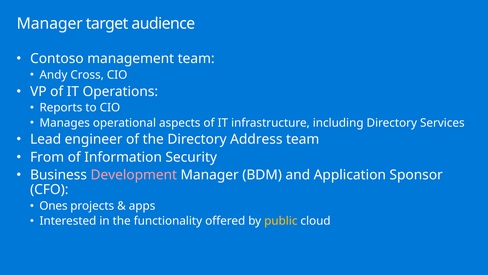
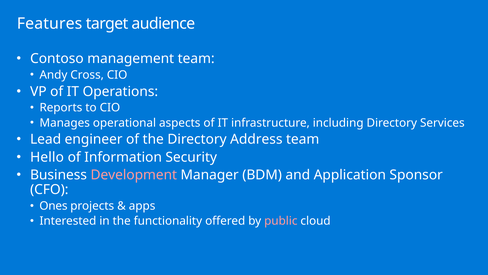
Manager: Manager -> Features (50, 24)
From: From -> Hello (47, 157)
public colour: yellow -> pink (281, 221)
